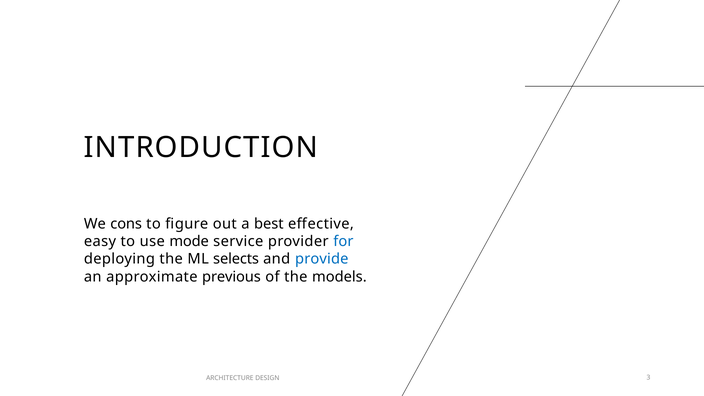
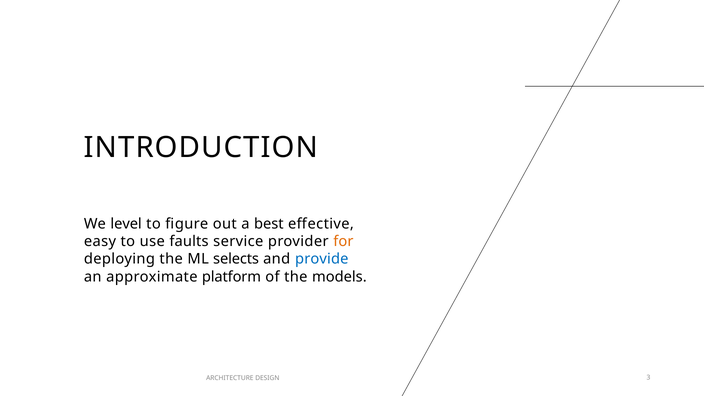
cons: cons -> level (126, 224)
mode: mode -> faults (189, 242)
for colour: blue -> orange (343, 242)
previous: previous -> platform (231, 277)
